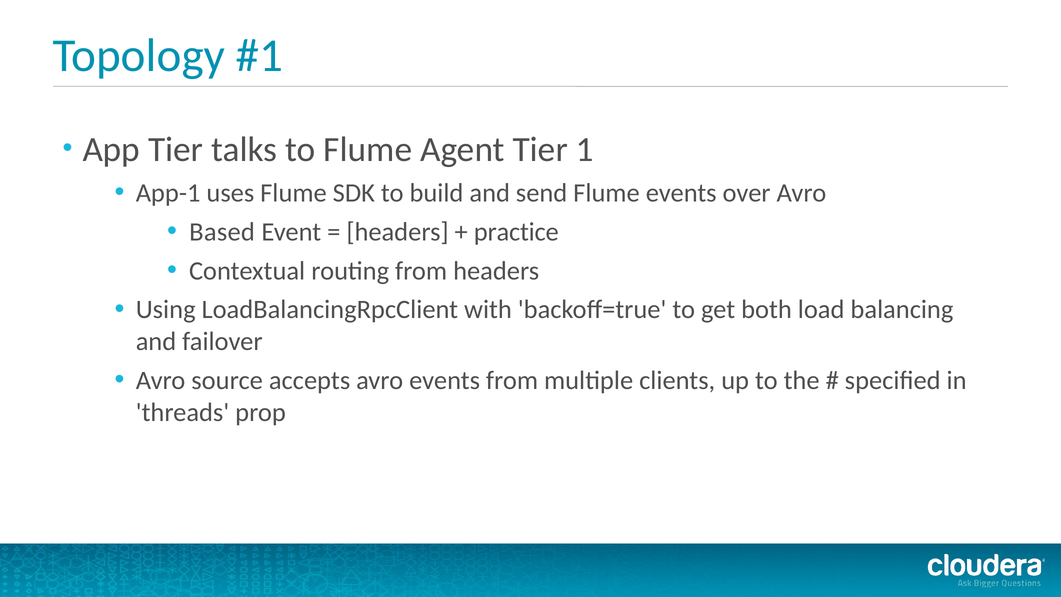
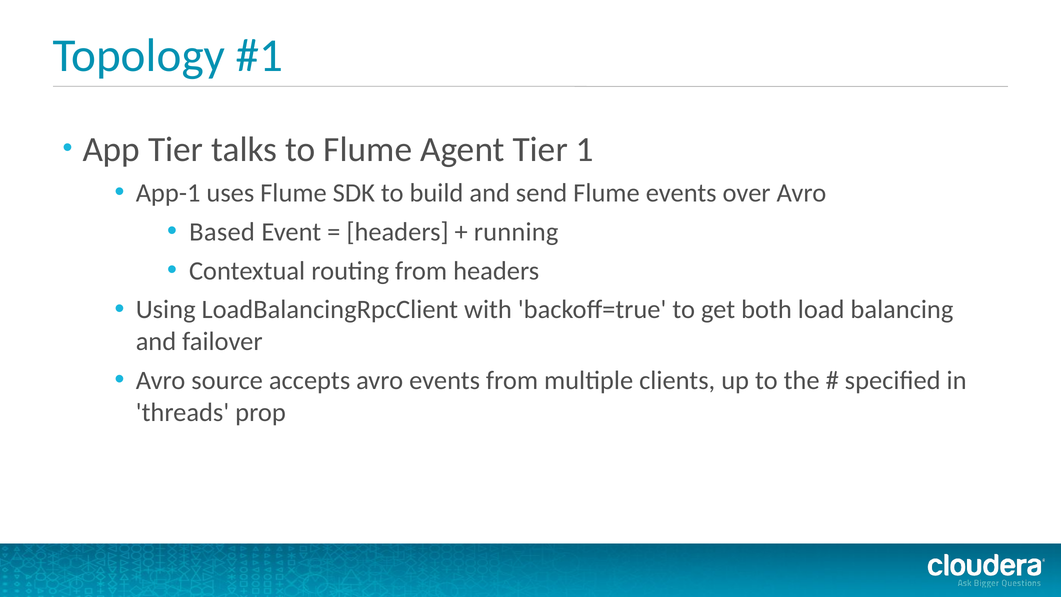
practice: practice -> running (516, 232)
